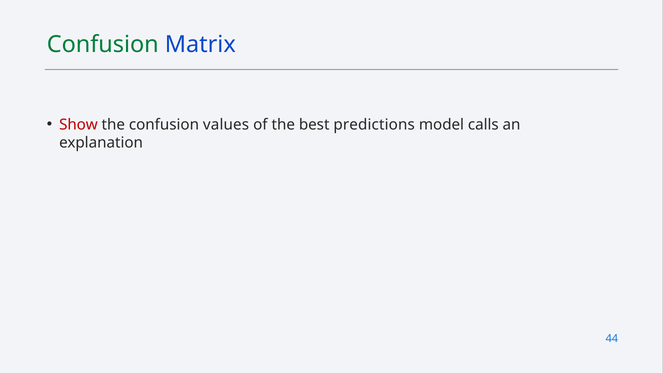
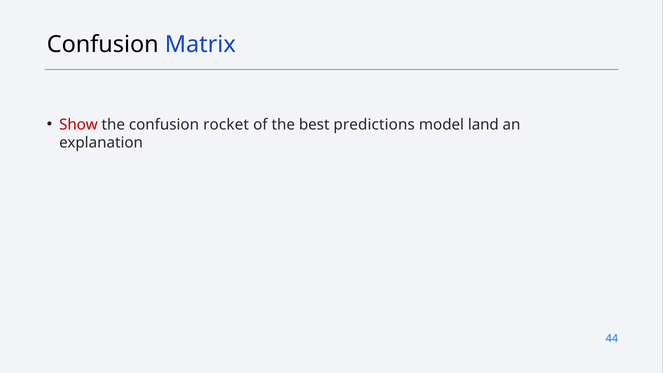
Confusion colour: green -> black (103, 44)
values: values -> rocket (226, 124)
calls: calls -> land (483, 124)
